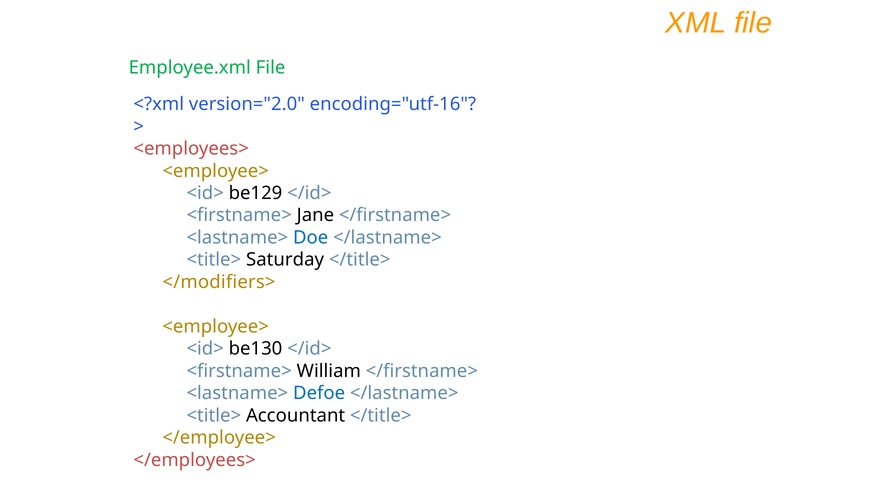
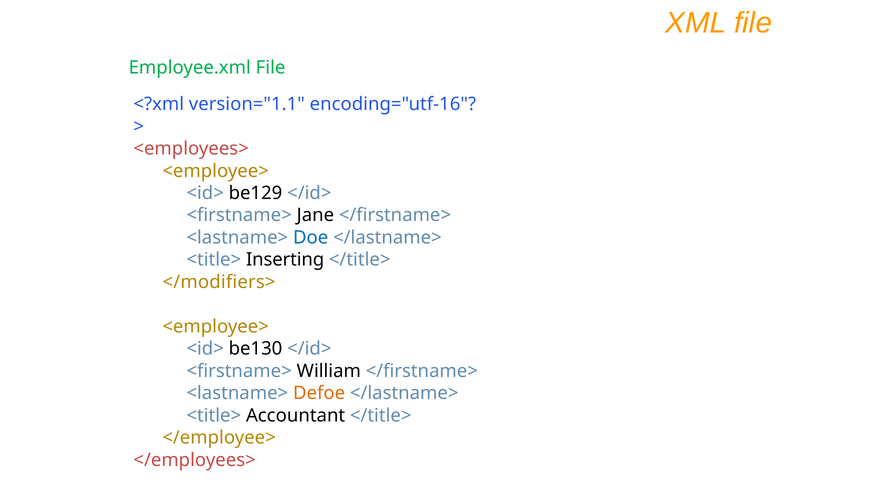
version="2.0: version="2.0 -> version="1.1 (247, 104)
Saturday: Saturday -> Inserting (285, 260)
Defoe colour: blue -> orange (319, 394)
